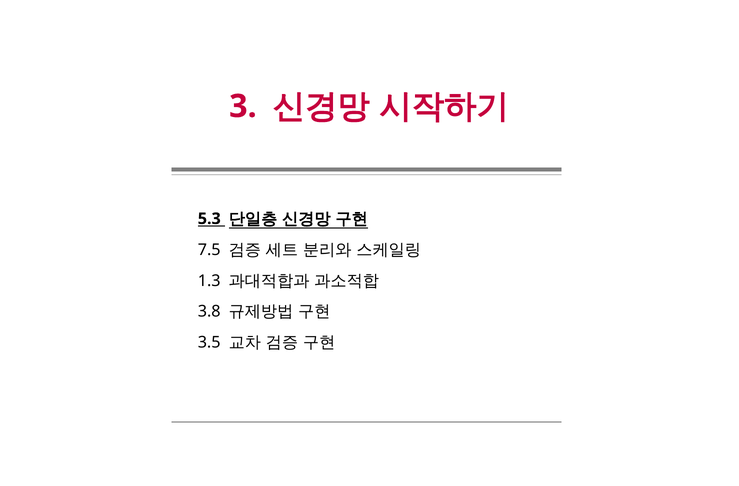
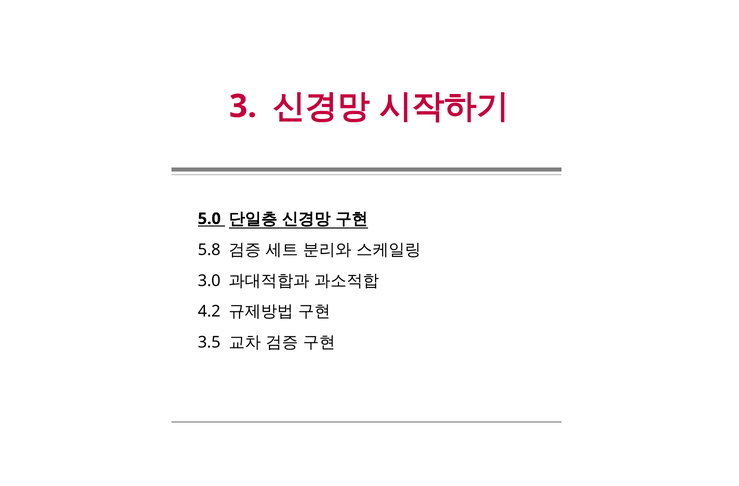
5.3: 5.3 -> 5.0 (209, 218)
7.5: 7.5 -> 5.8 (209, 249)
1.3: 1.3 -> 3.0 (209, 280)
3.8: 3.8 -> 4.2 (209, 311)
